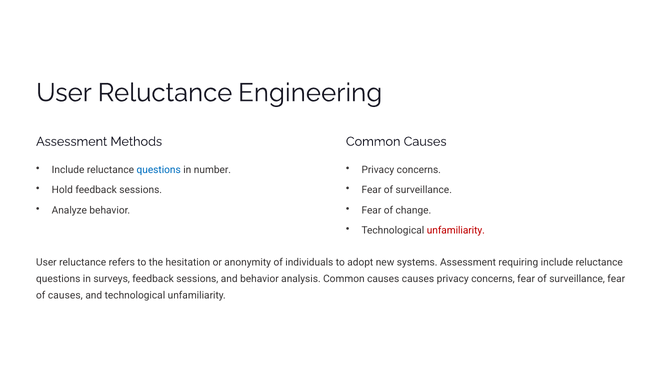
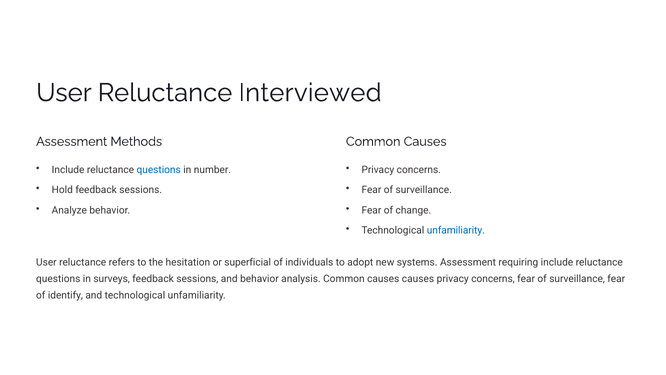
Engineering: Engineering -> Interviewed (310, 93)
unfamiliarity colour: red -> blue (456, 230)
anonymity: anonymity -> superficial (248, 262)
of causes: causes -> identify (65, 295)
